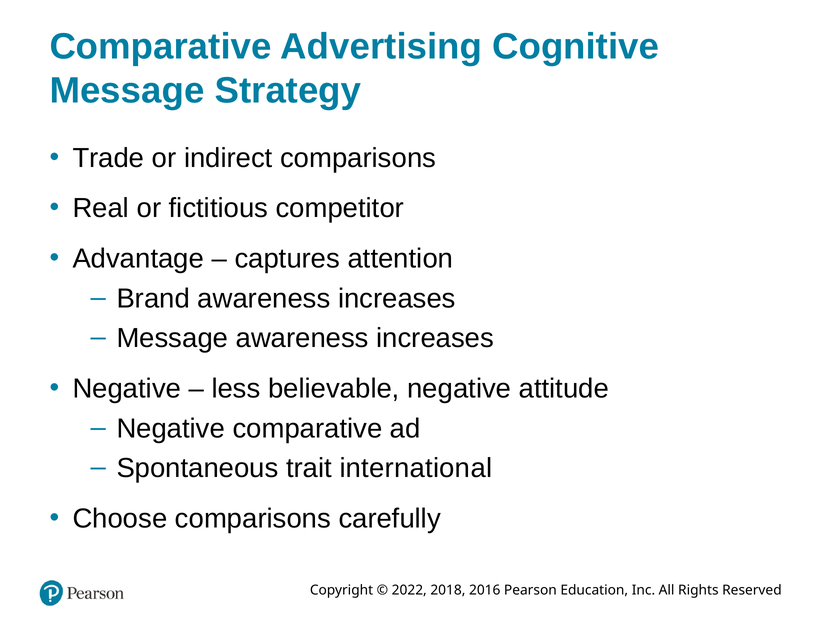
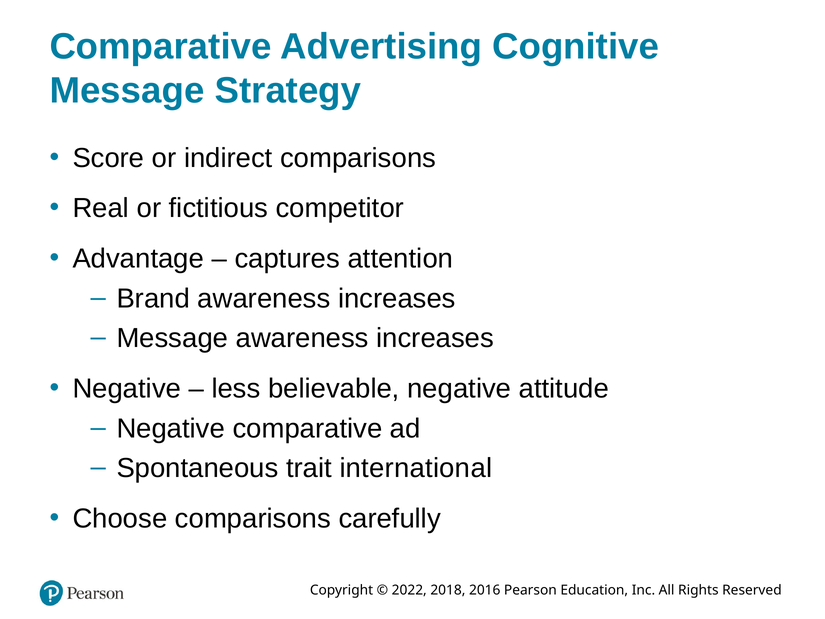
Trade: Trade -> Score (108, 158)
